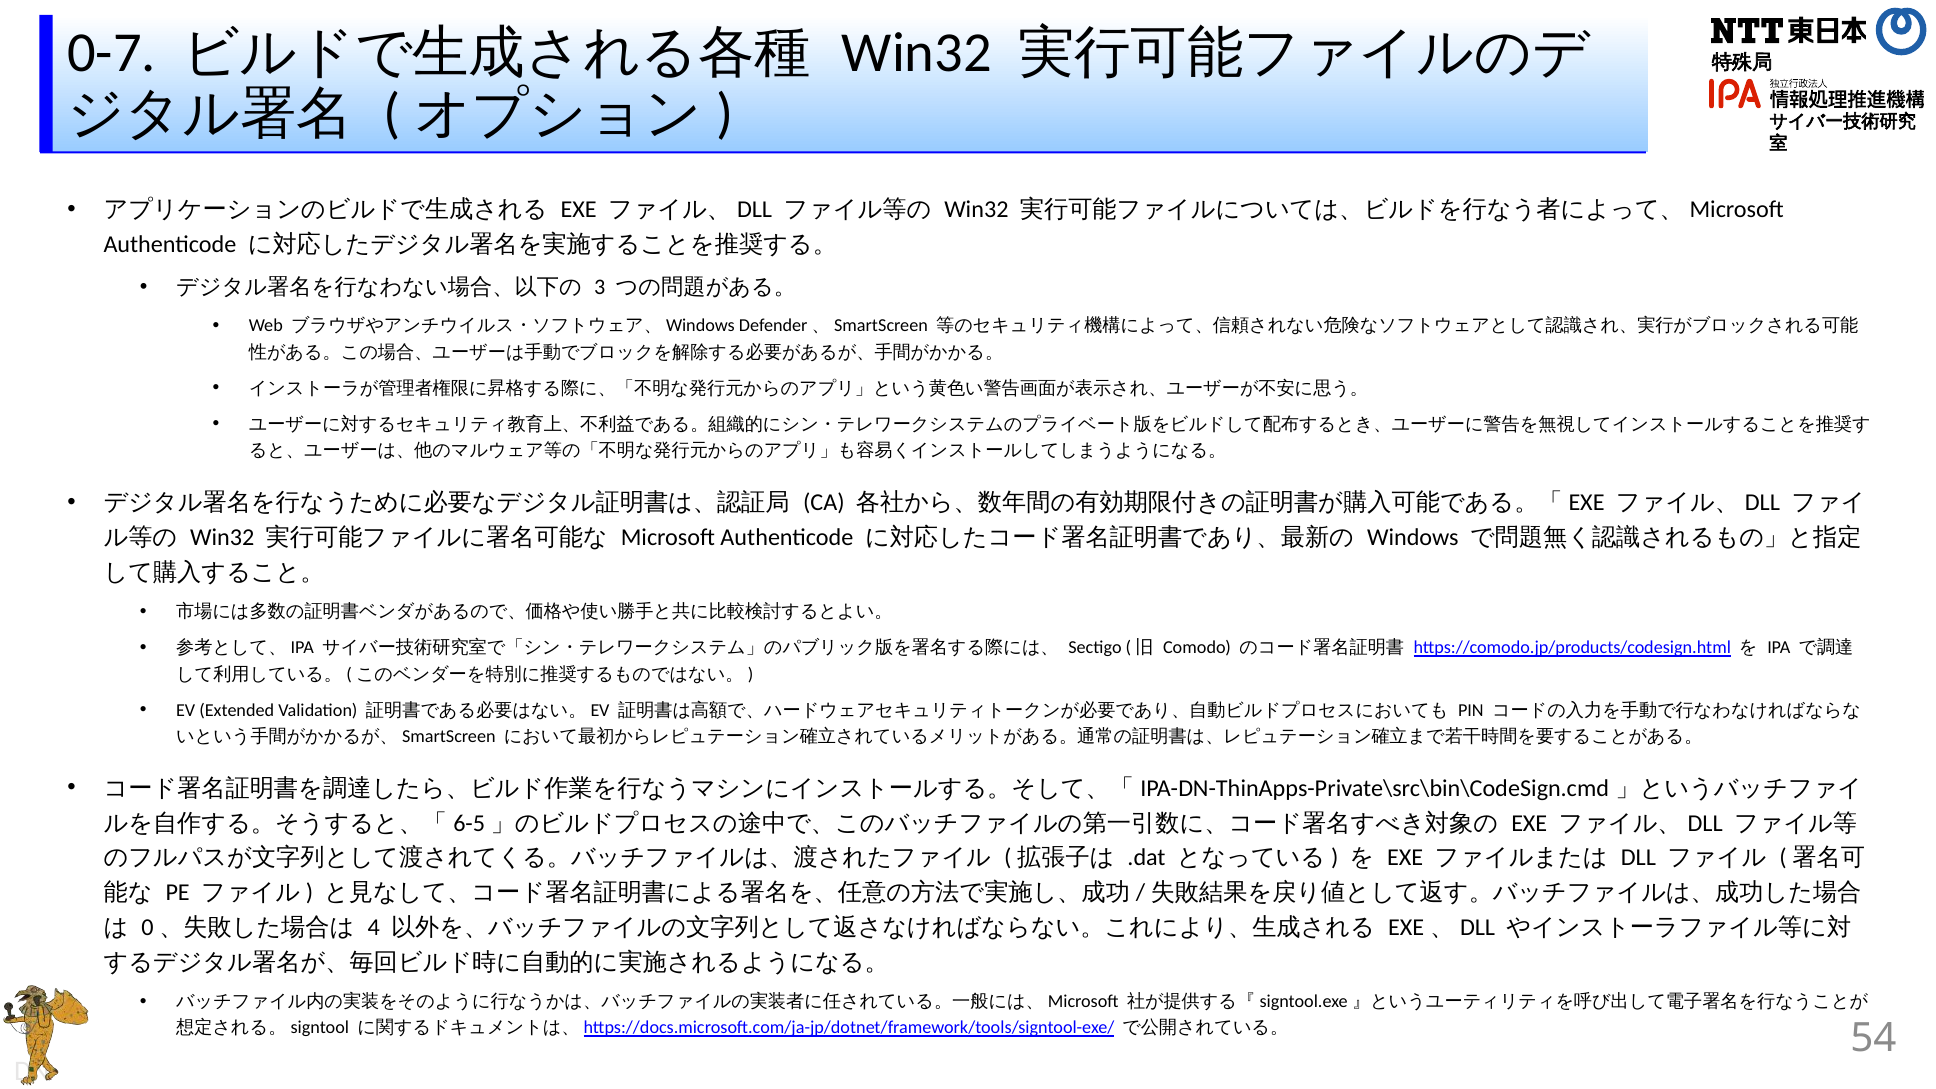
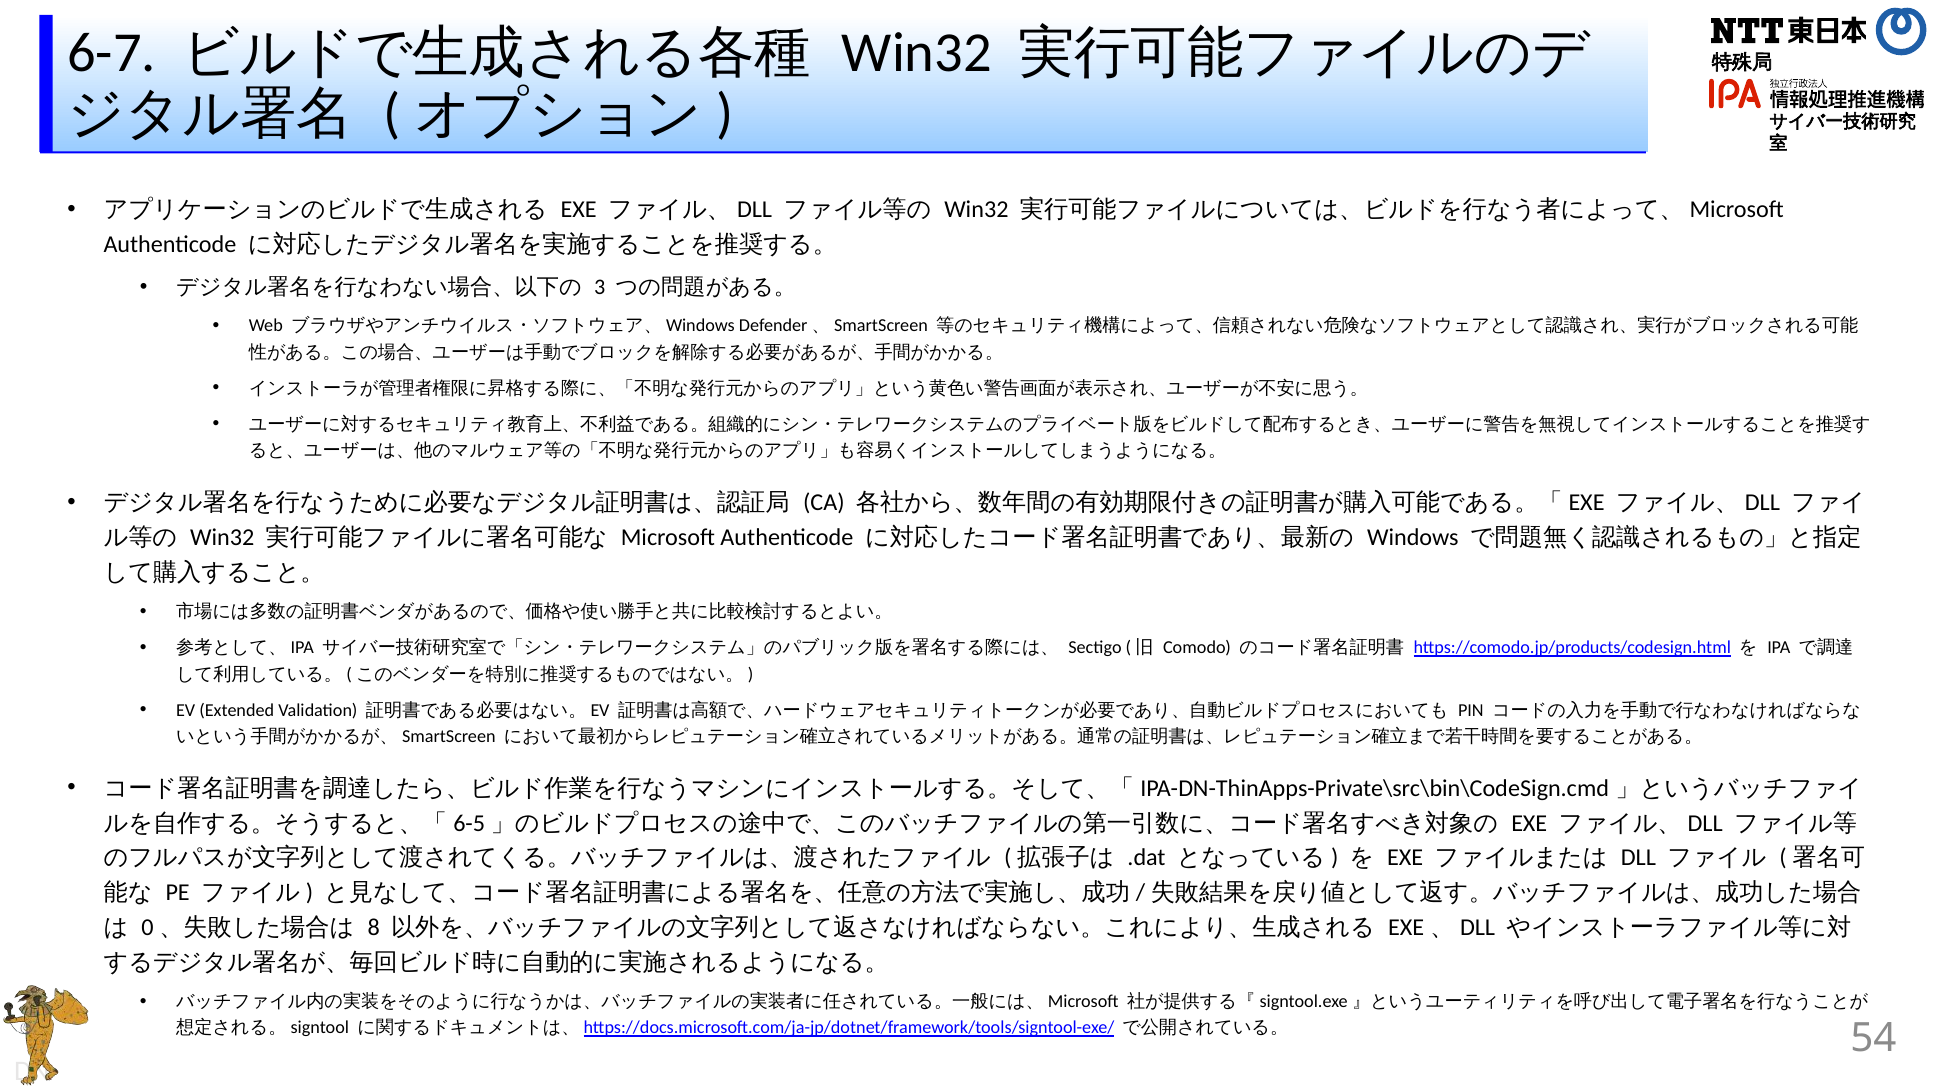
0-7: 0-7 -> 6-7 (112, 53)
4: 4 -> 8 (374, 928)
